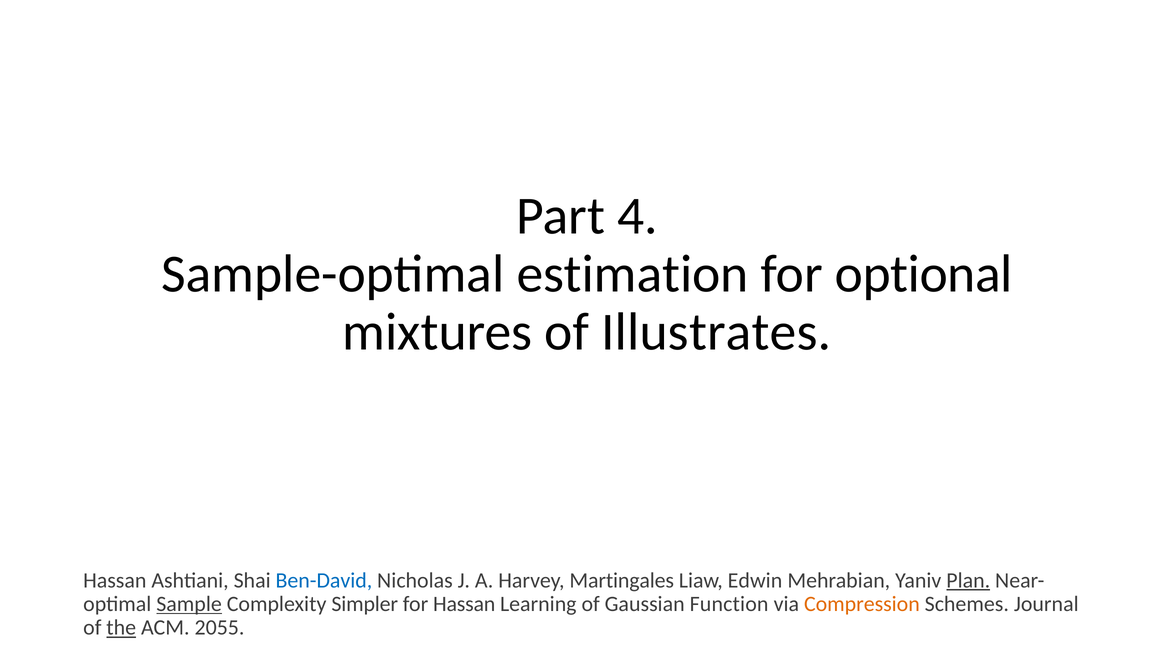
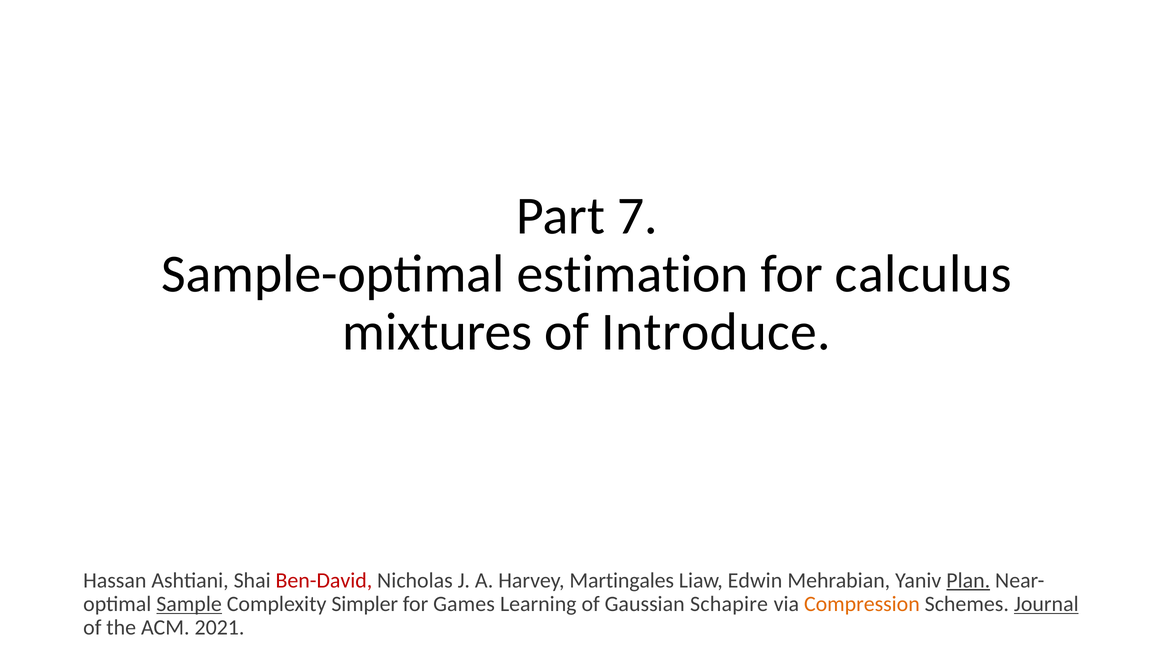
4: 4 -> 7 (637, 216)
optional: optional -> calculus (923, 274)
Illustrates: Illustrates -> Introduce (716, 332)
Ben-David colour: blue -> red (324, 580)
for Hassan: Hassan -> Games (464, 604)
Function: Function -> Schapire (729, 604)
Journal underline: none -> present (1046, 604)
the underline: present -> none (121, 628)
2055: 2055 -> 2021 (220, 628)
